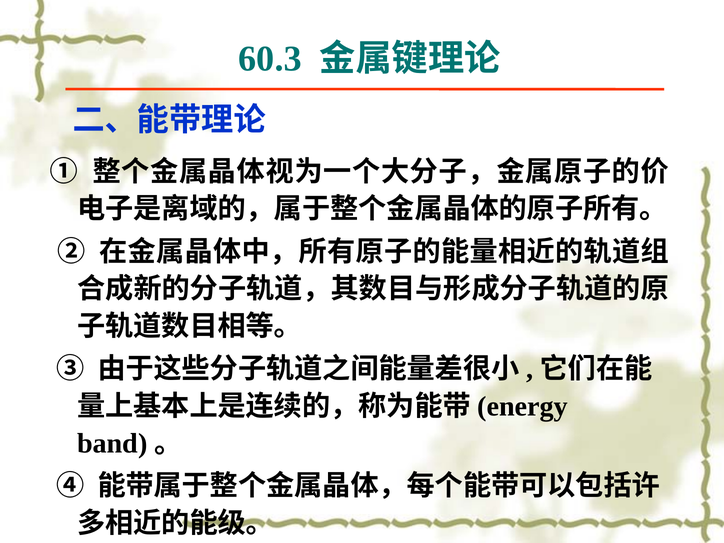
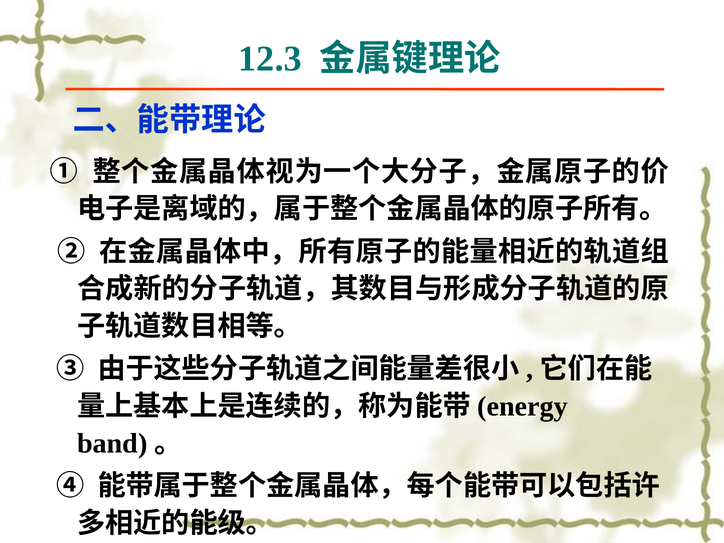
60.3: 60.3 -> 12.3 (270, 59)
